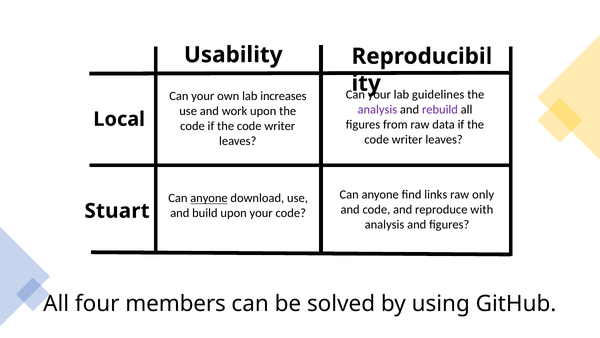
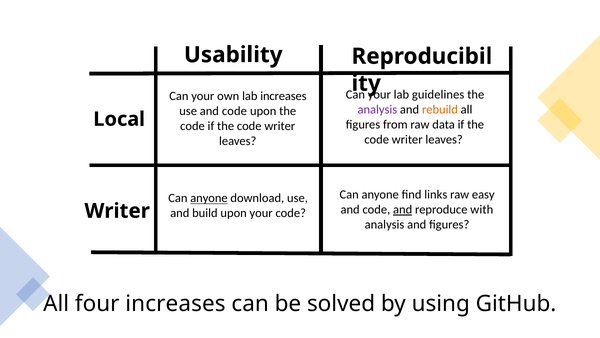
rebuild colour: purple -> orange (440, 109)
use and work: work -> code (234, 111)
only: only -> easy (483, 194)
and underline: none -> present (403, 209)
Stuart: Stuart -> Writer (117, 211)
four members: members -> increases (175, 303)
